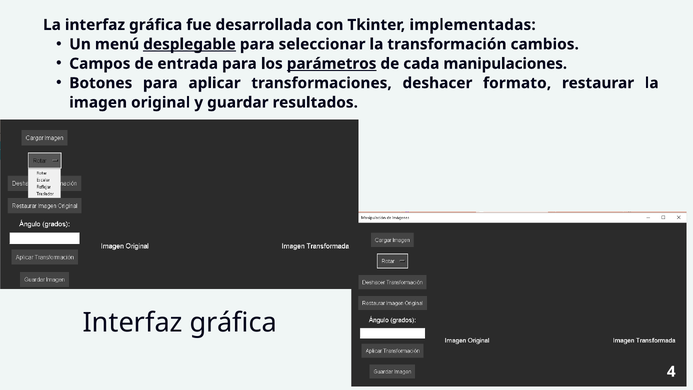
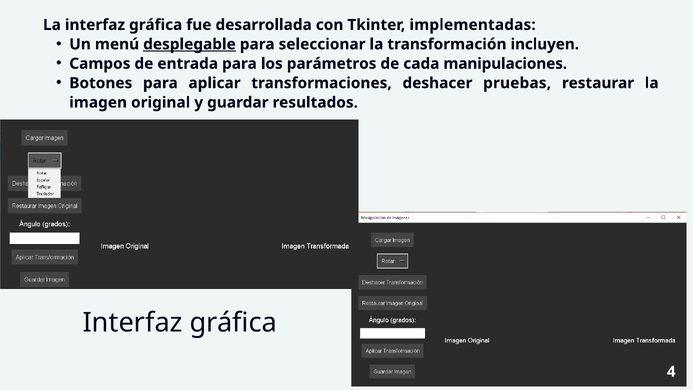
cambios: cambios -> incluyen (545, 44)
parámetros underline: present -> none (332, 64)
formato: formato -> pruebas (517, 83)
